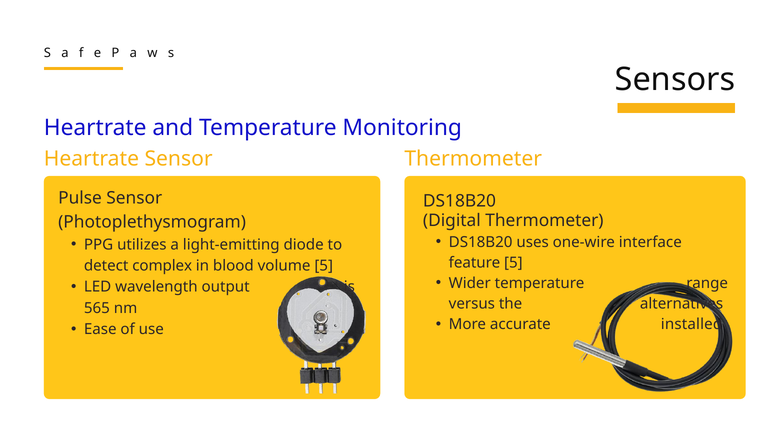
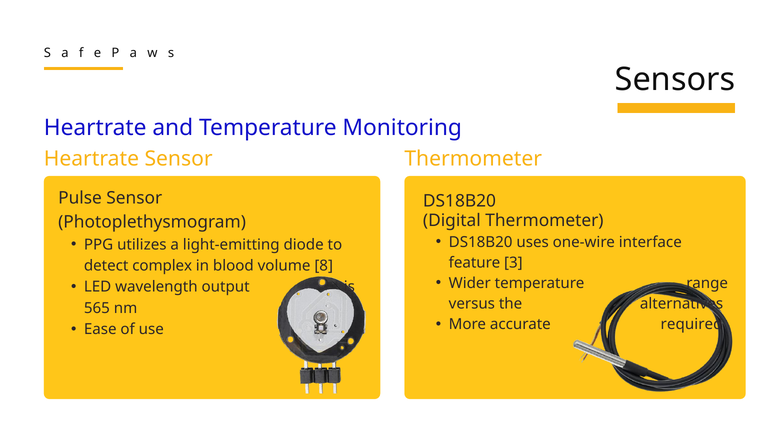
feature 5: 5 -> 3 (513, 263)
volume 5: 5 -> 8 (324, 266)
installed: installed -> required (692, 325)
